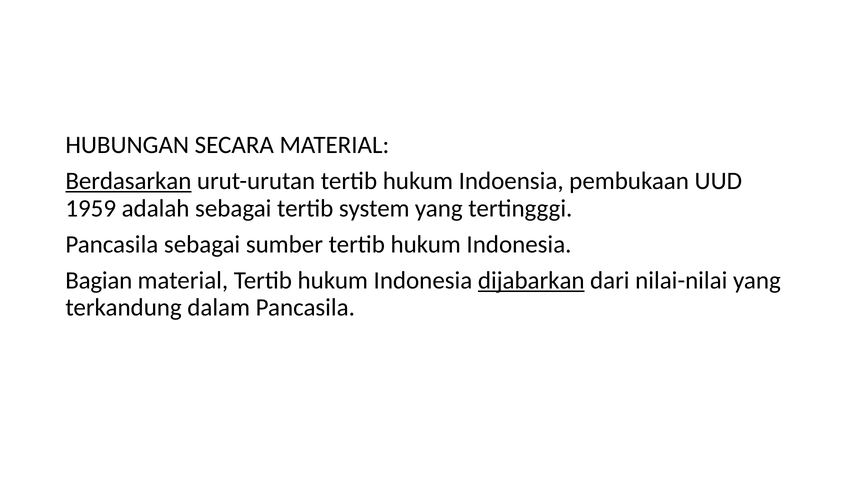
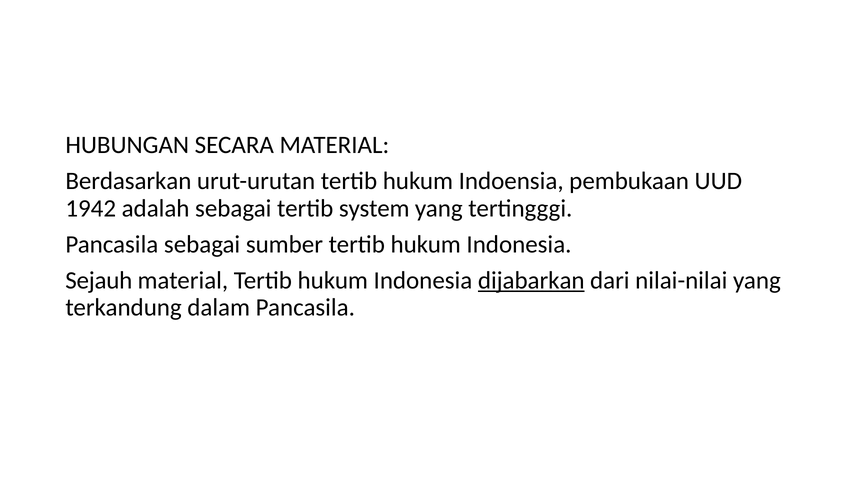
Berdasarkan underline: present -> none (128, 181)
1959: 1959 -> 1942 (91, 208)
Bagian: Bagian -> Sejauh (99, 280)
